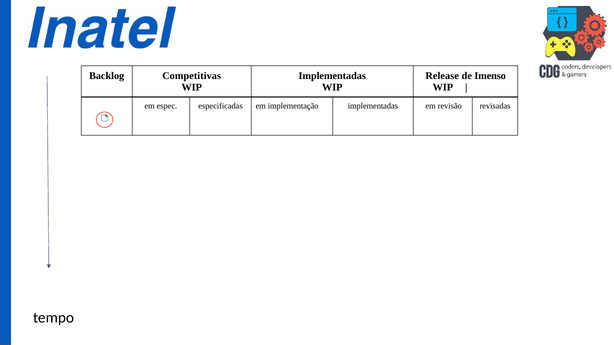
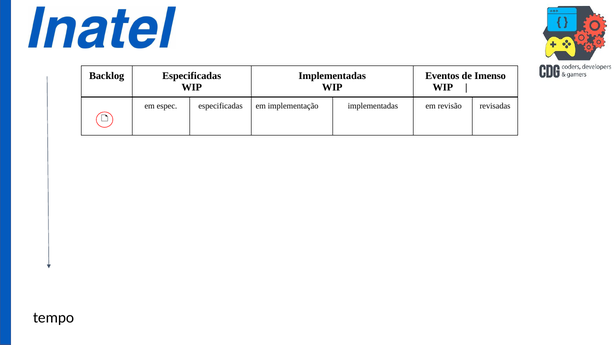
Backlog Competitivas: Competitivas -> Especificadas (192, 76)
Release: Release -> Eventos (442, 76)
